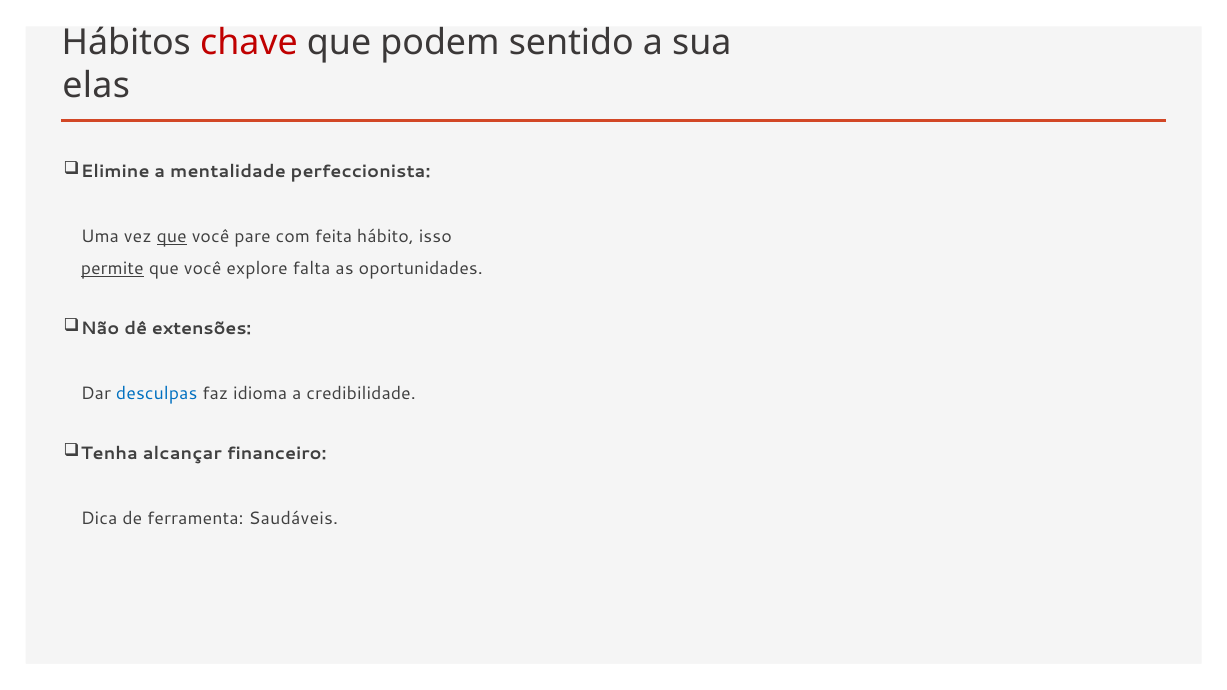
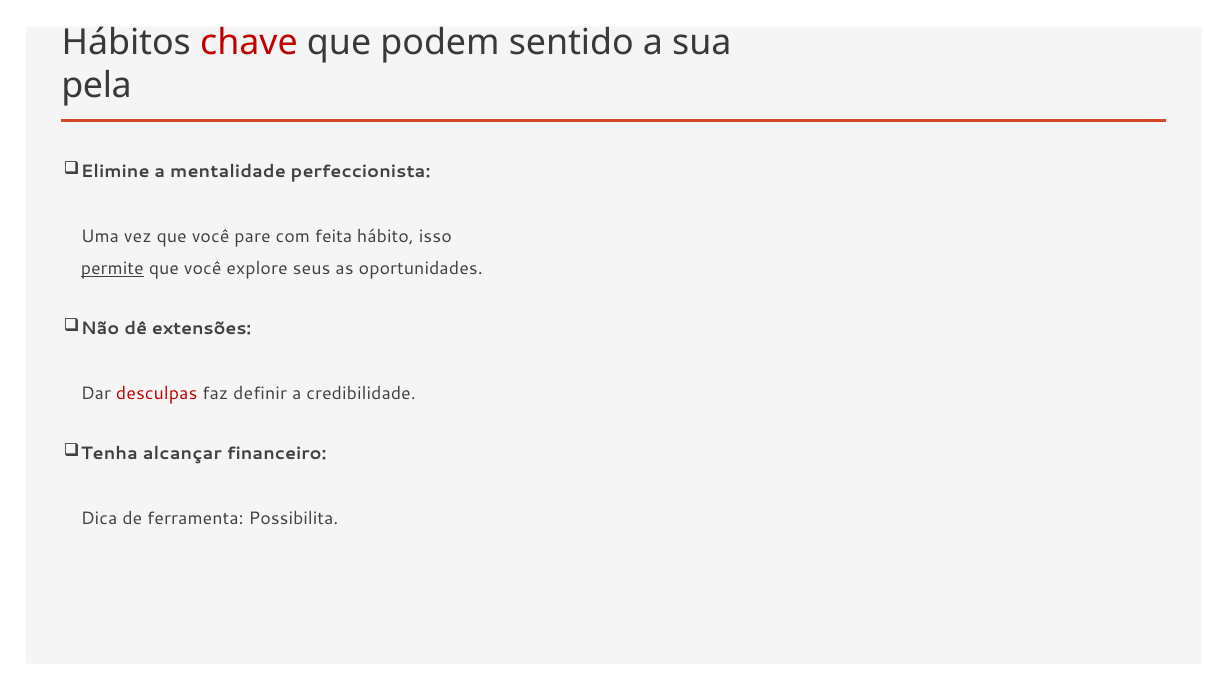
elas: elas -> pela (96, 86)
que underline: present -> none (172, 236)
falta: falta -> seus (312, 269)
desculpas colour: blue -> red (157, 394)
idioma: idioma -> definir (260, 394)
Saudáveis: Saudáveis -> Possibilita (293, 519)
